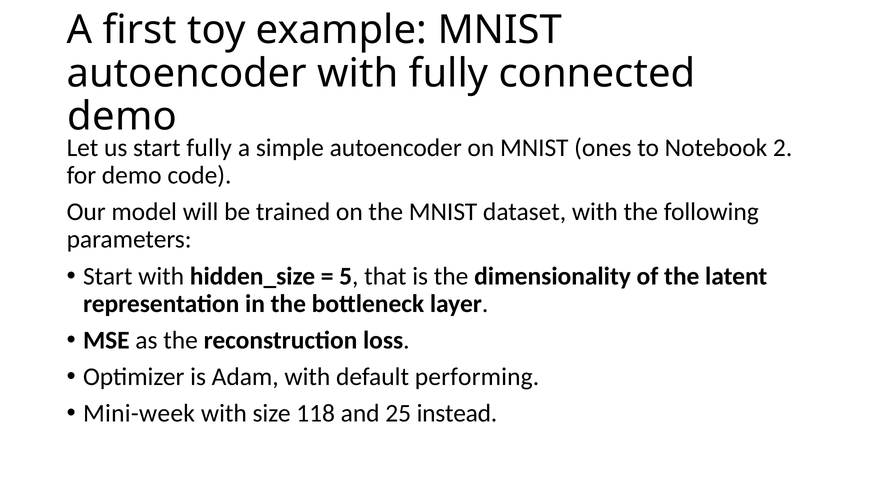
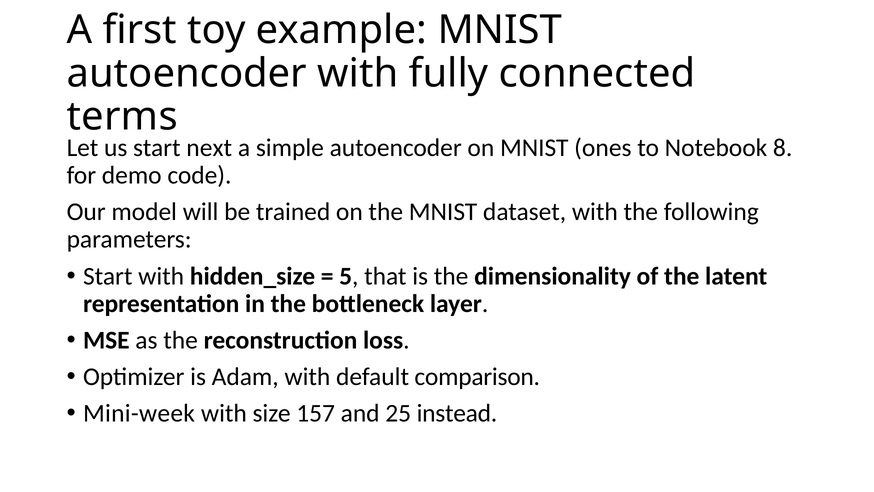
demo: demo -> terms (122, 117)
start fully: fully -> next (209, 148)
2: 2 -> 8 (783, 148)
performing: performing -> comparison (477, 377)
118: 118 -> 157 (316, 413)
